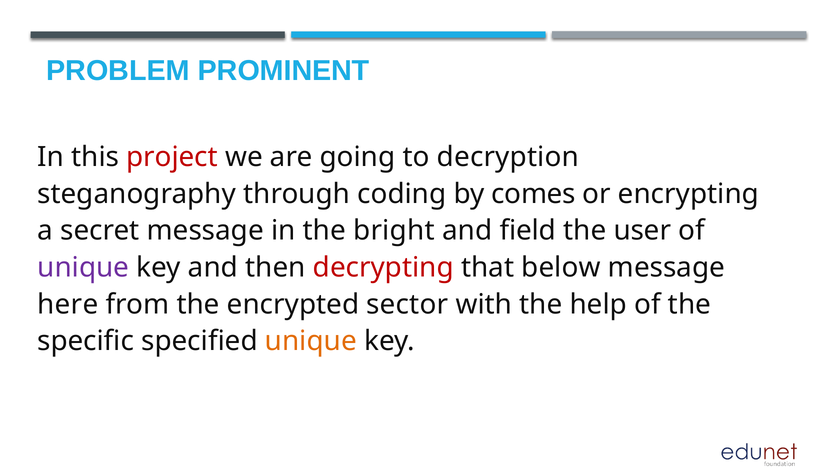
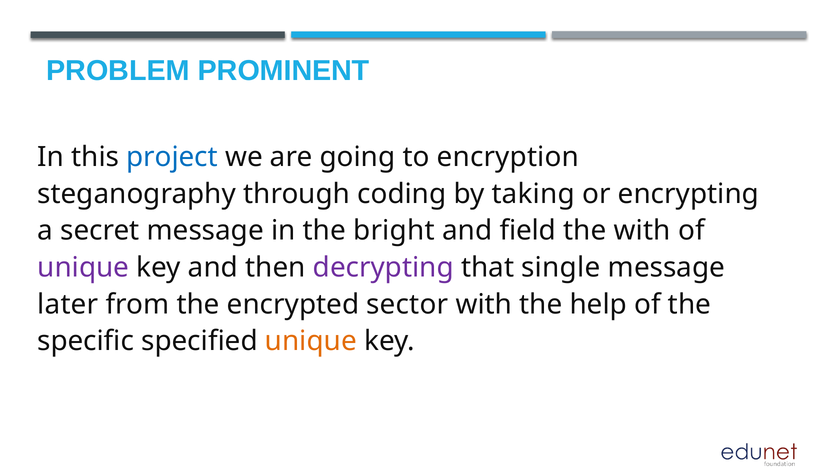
project colour: red -> blue (172, 157)
decryption: decryption -> encryption (508, 157)
comes: comes -> taking (533, 194)
the user: user -> with (642, 231)
decrypting colour: red -> purple (383, 267)
below: below -> single (561, 267)
here: here -> later (68, 304)
